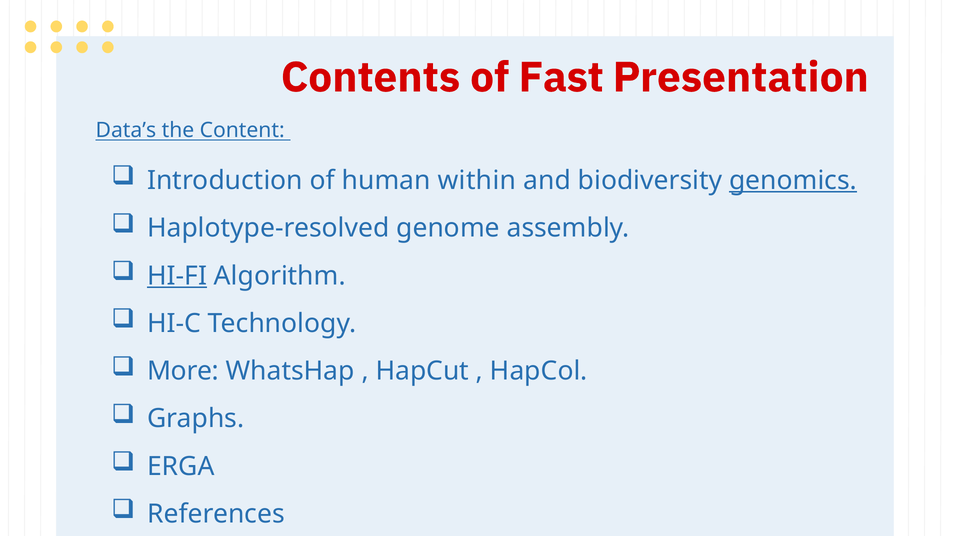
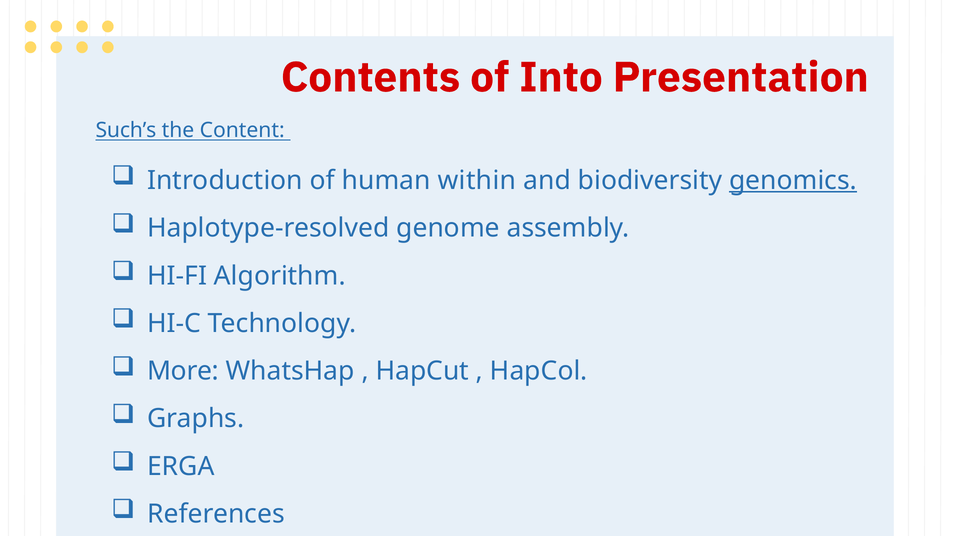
Fast: Fast -> Into (561, 77)
Data’s: Data’s -> Such’s (126, 130)
HI-FI underline: present -> none (177, 276)
